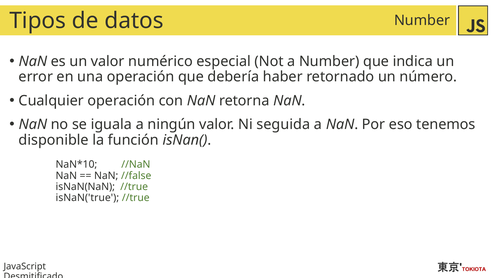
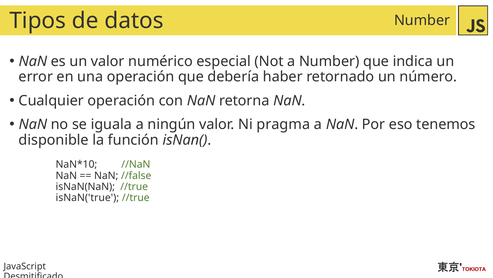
seguida: seguida -> pragma (283, 124)
